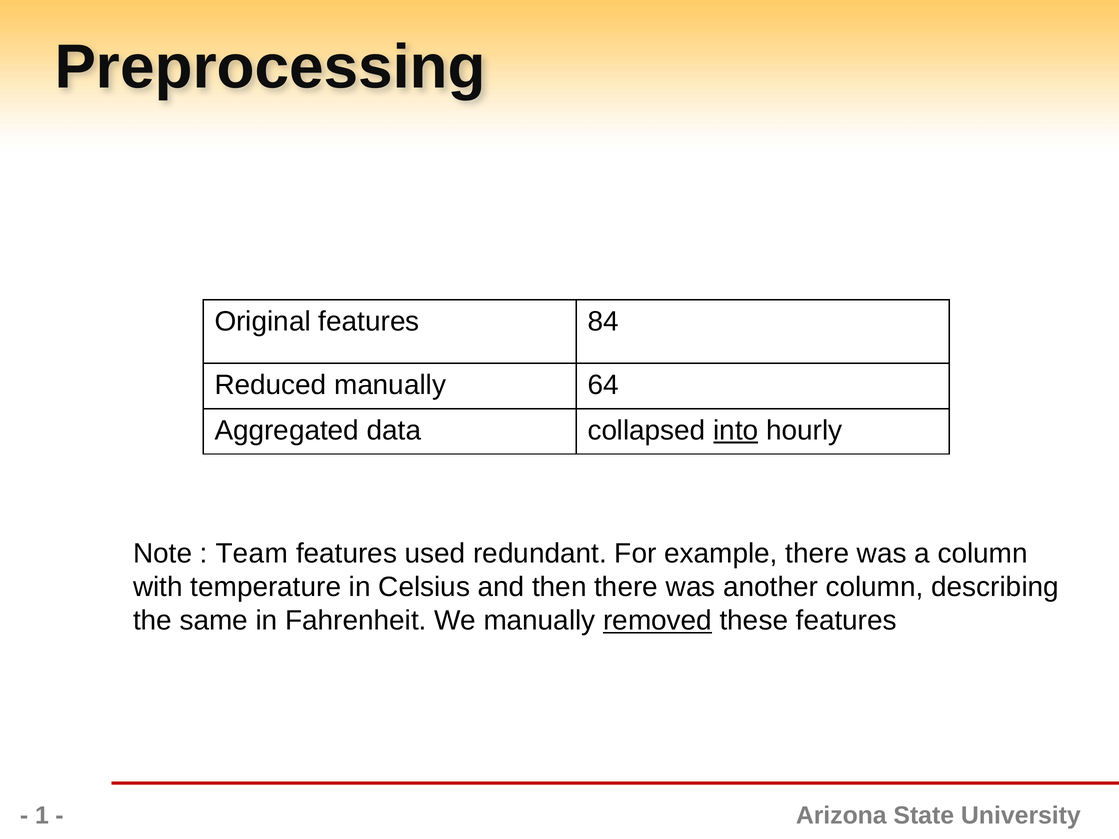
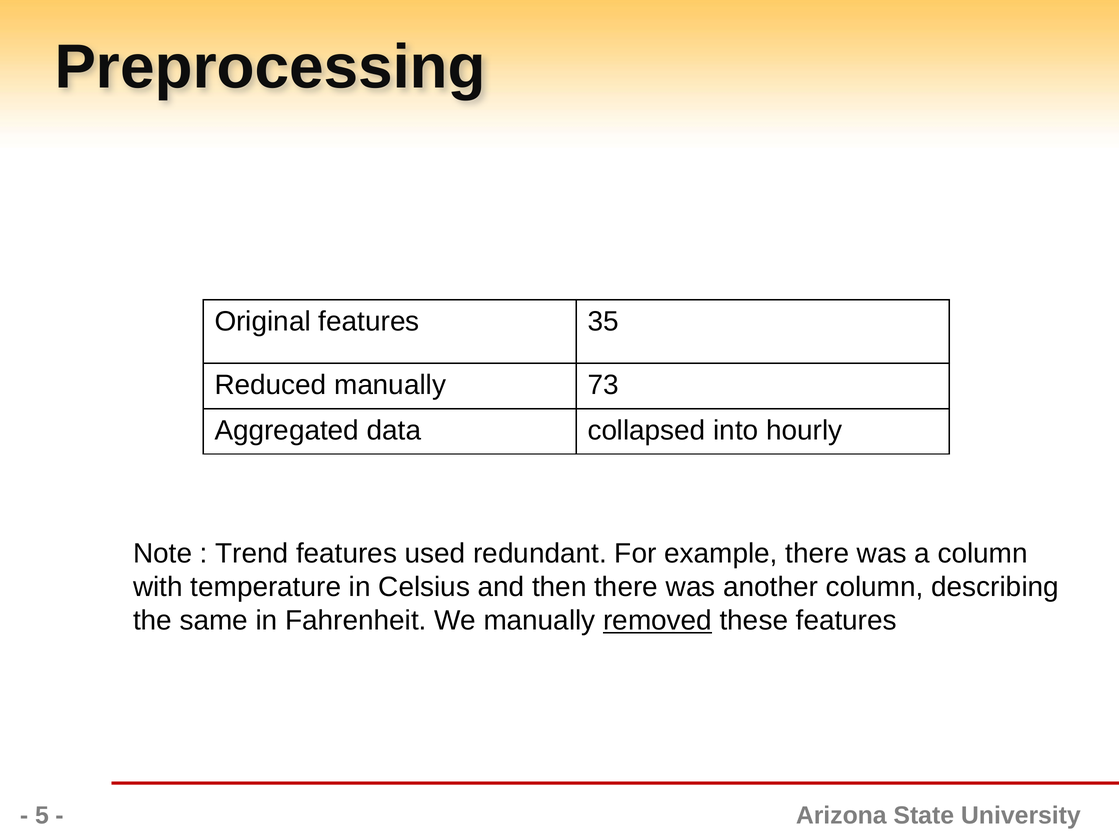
84: 84 -> 35 (603, 322)
64: 64 -> 73 (603, 385)
into underline: present -> none (736, 431)
Team: Team -> Trend (252, 554)
1: 1 -> 5 (42, 816)
